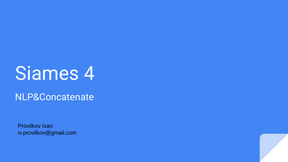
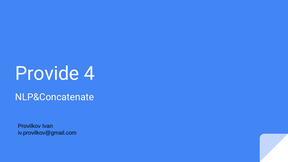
Siames: Siames -> Provide (47, 74)
